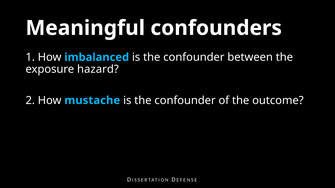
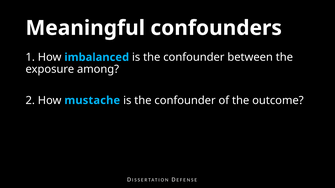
hazard: hazard -> among (98, 69)
